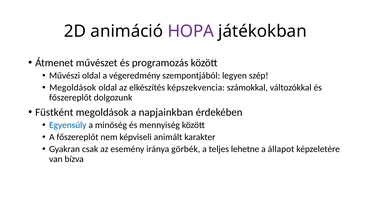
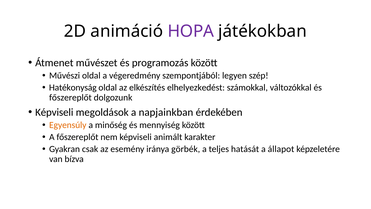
Megoldások: Megoldások -> Hatékonyság (73, 87)
képszekvencia: képszekvencia -> elhelyezkedést (196, 87)
Füstként: Füstként -> Képviseli (54, 112)
Egyensúly colour: blue -> orange (68, 125)
lehetne: lehetne -> hatását (245, 149)
